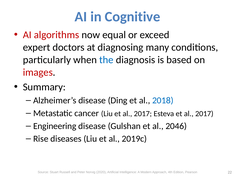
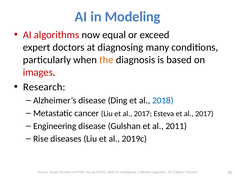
Cognitive: Cognitive -> Modeling (133, 17)
the colour: blue -> orange (106, 60)
Summary: Summary -> Research (44, 87)
2046: 2046 -> 2011 (176, 126)
